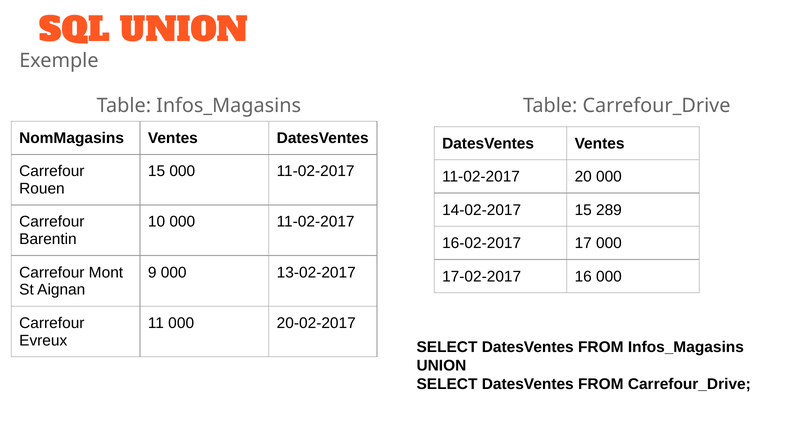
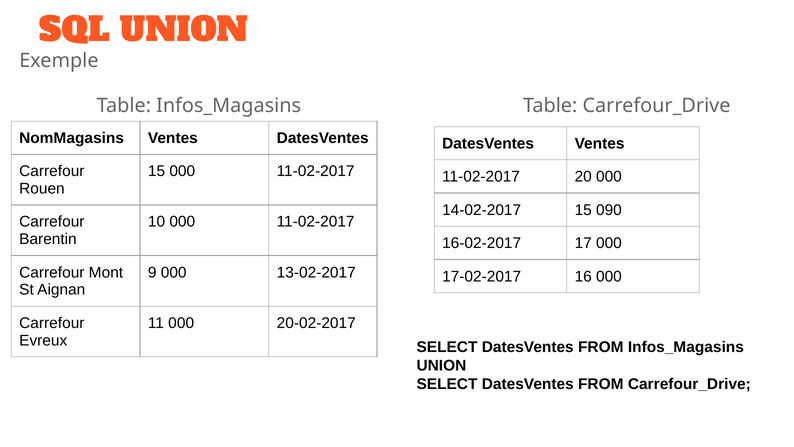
289: 289 -> 090 (609, 210)
